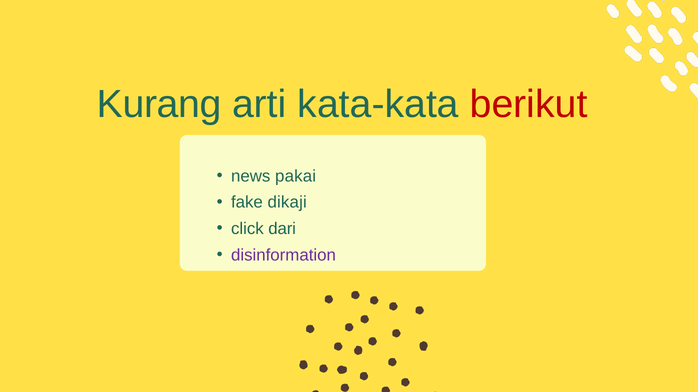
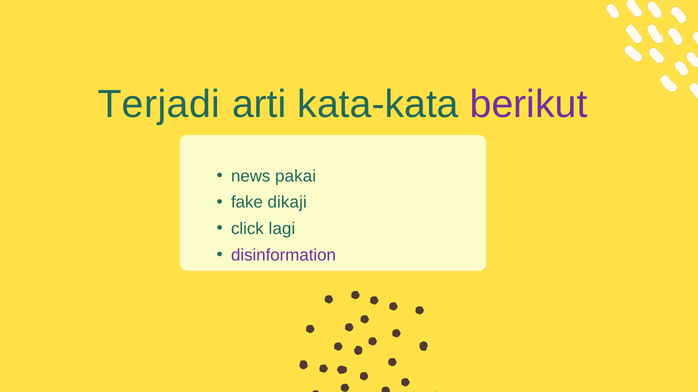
Kurang: Kurang -> Terjadi (159, 104)
berikut colour: red -> purple (529, 104)
dari: dari -> lagi (282, 229)
